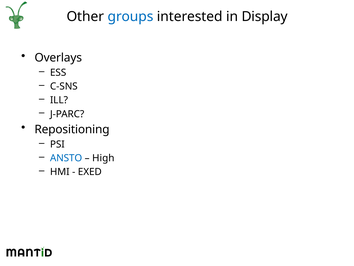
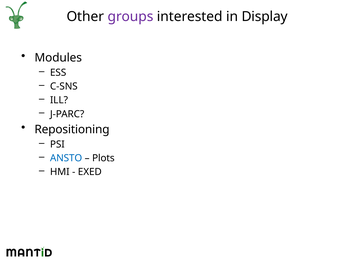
groups colour: blue -> purple (131, 16)
Overlays: Overlays -> Modules (58, 58)
High: High -> Plots (103, 158)
